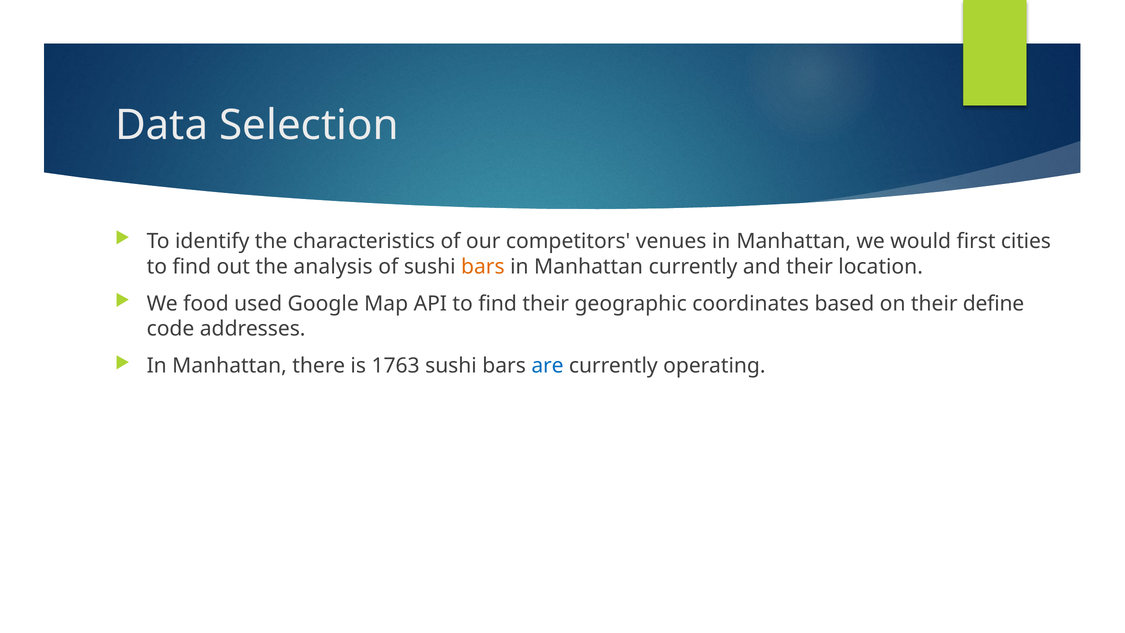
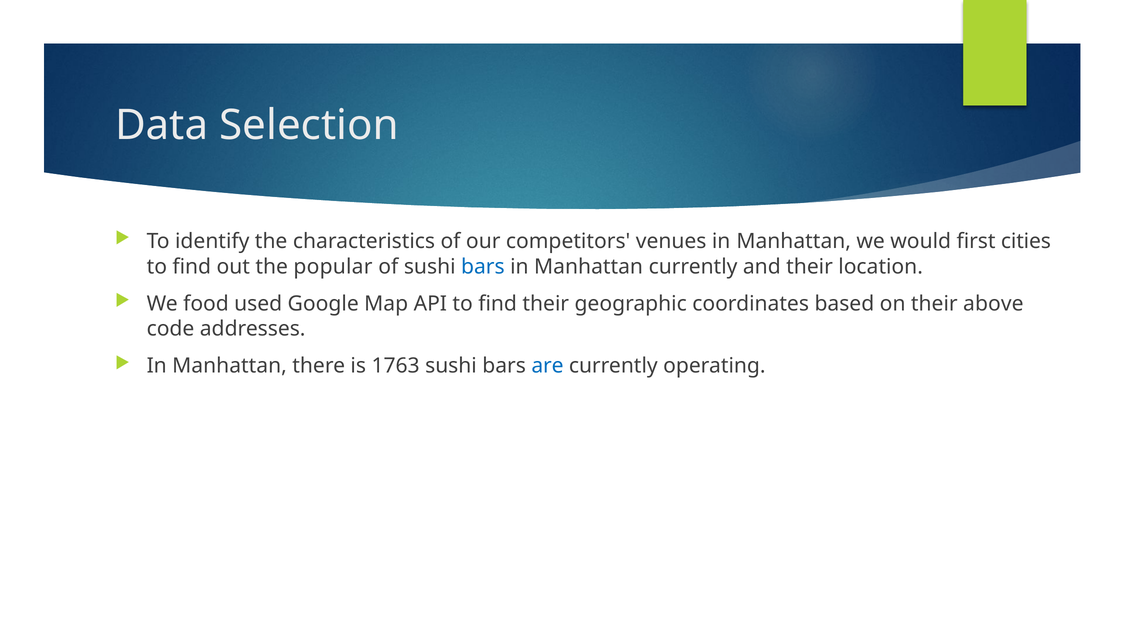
analysis: analysis -> popular (333, 267)
bars colour: orange -> blue (483, 267)
define: define -> above (993, 304)
